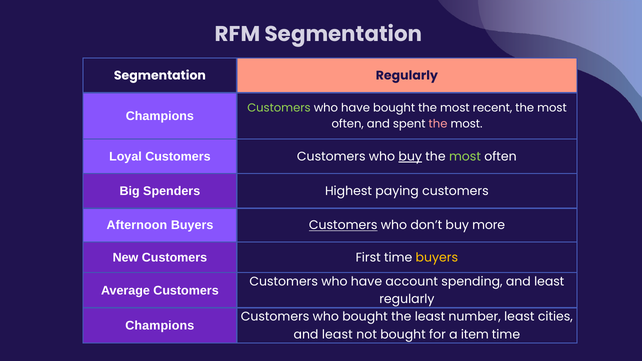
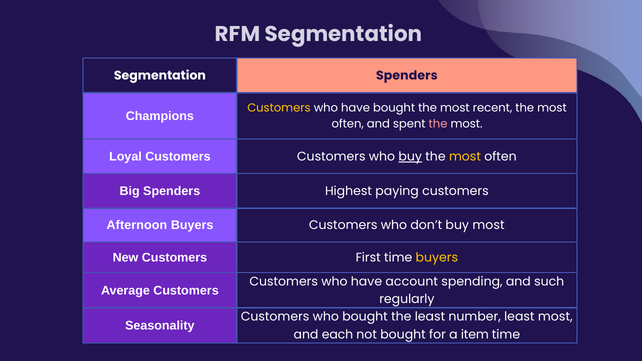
Segmentation Regularly: Regularly -> Spenders (407, 76)
Customers colour: light green -> yellow (279, 108)
most colour: light green -> yellow (465, 157)
Customers underline: present -> none (343, 225)
buy more: more -> most (489, 225)
spending and least: least -> such (549, 282)
Champions: Champions -> Seasonality (160, 326)
least cities: cities -> most (555, 317)
least: least -> each (337, 335)
